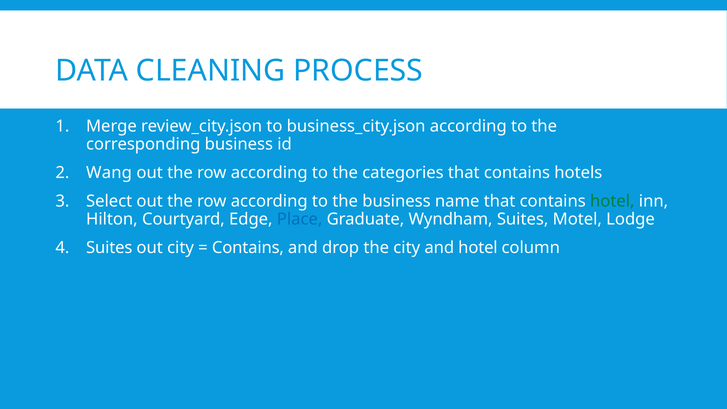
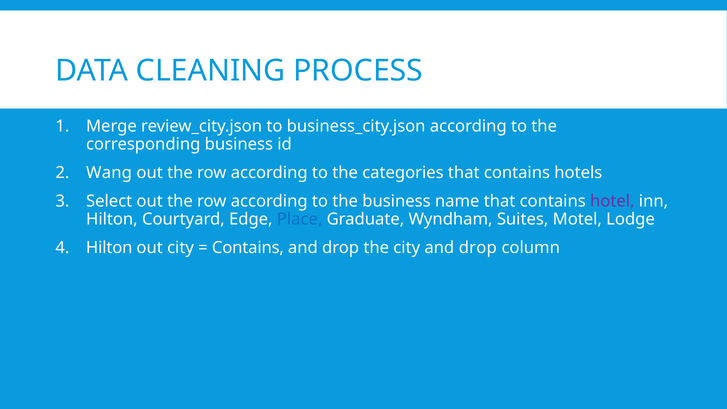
hotel colour: green -> purple (612, 201)
Suites: Suites -> Hilton (109, 248)
city and hotel: hotel -> drop (478, 248)
